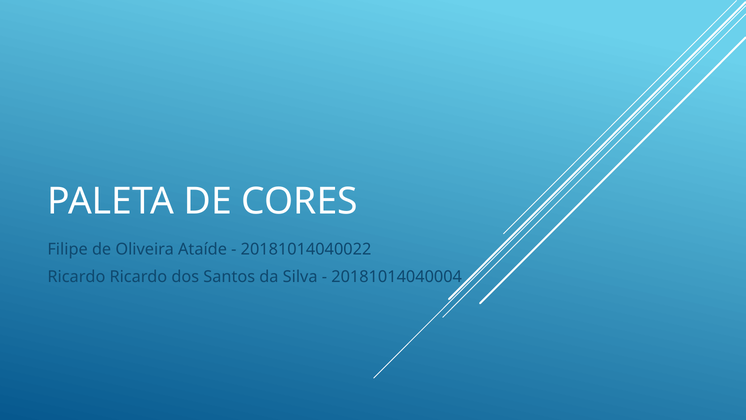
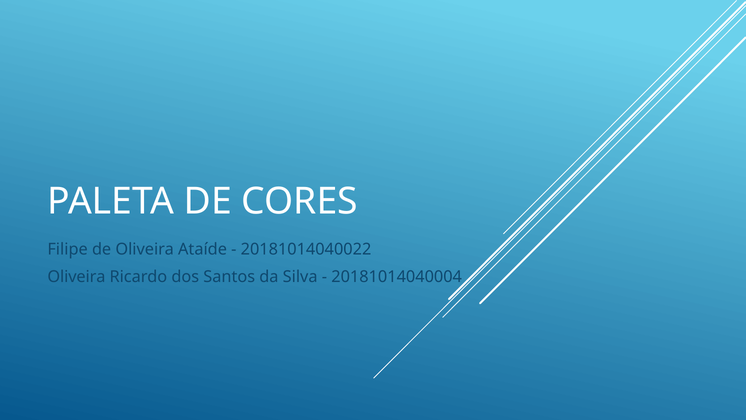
Ricardo: Ricardo -> Oliveira (76, 276)
